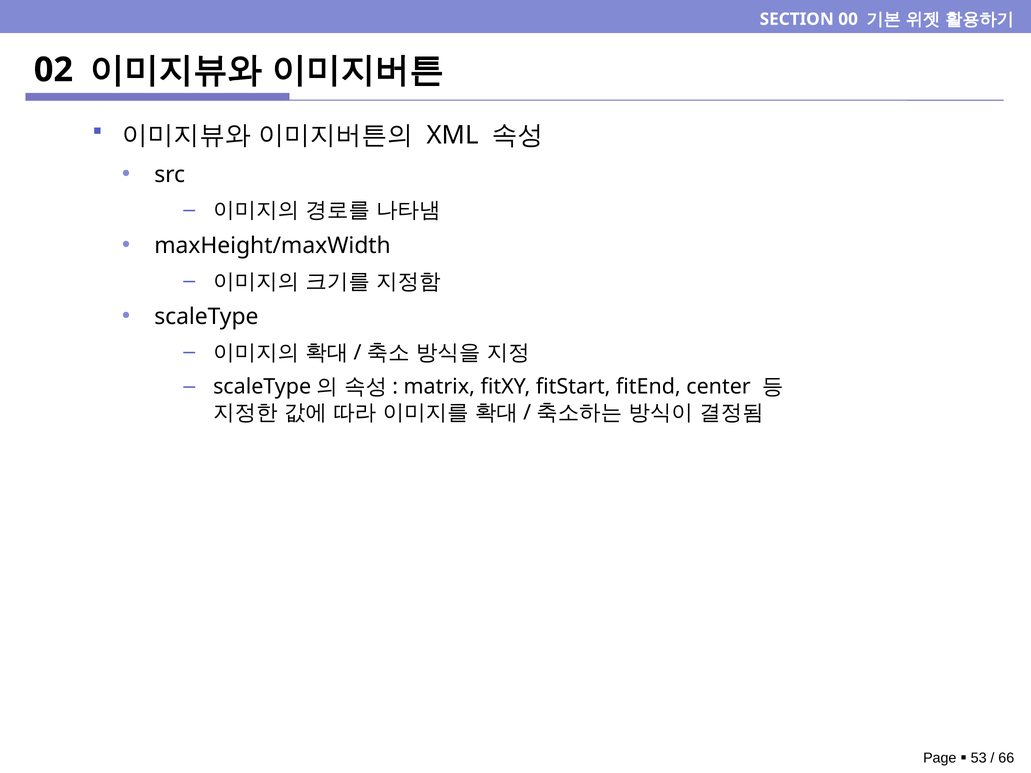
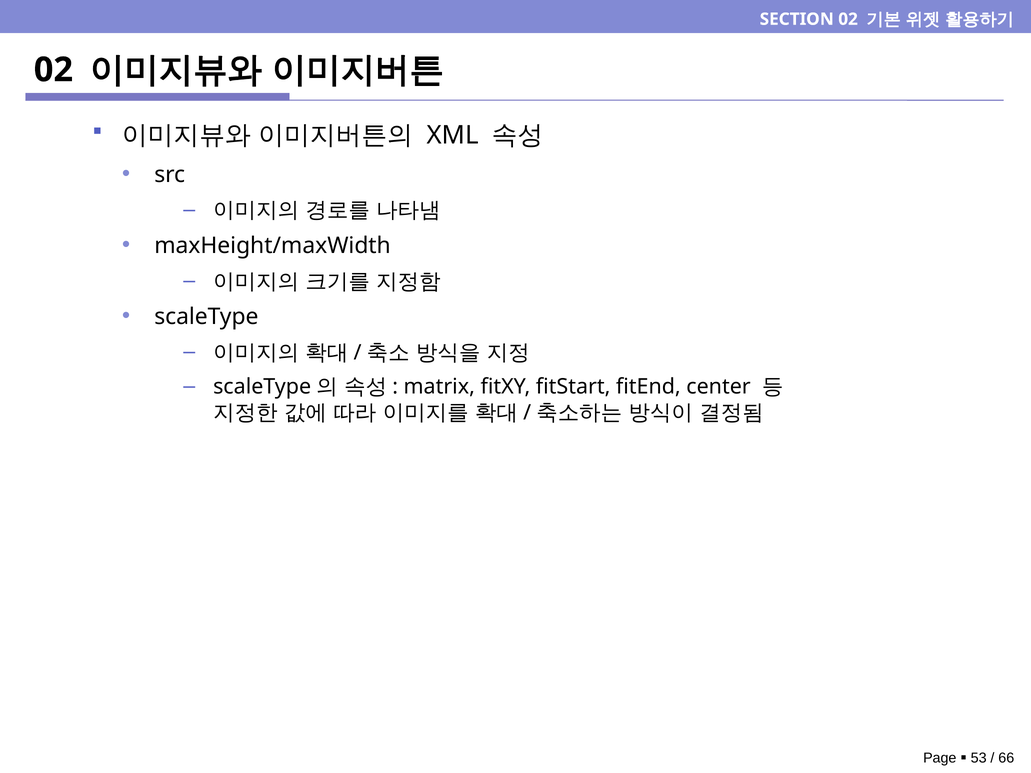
SECTION 00: 00 -> 02 (848, 19)
